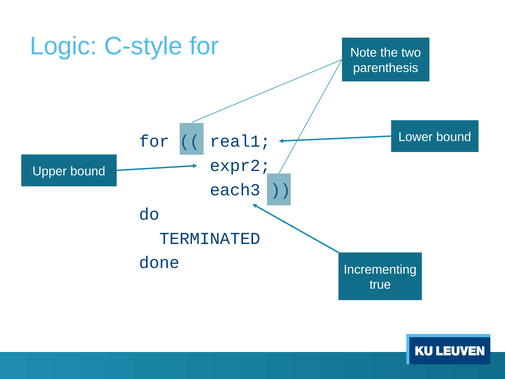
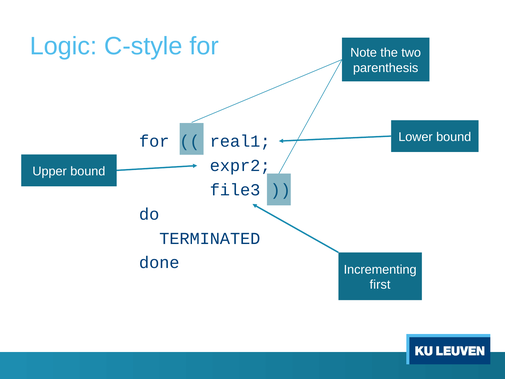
each3: each3 -> file3 (235, 190)
true: true -> first (380, 285)
